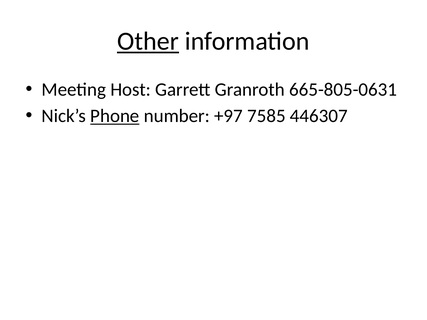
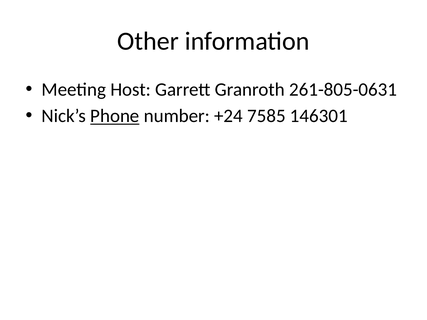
Other underline: present -> none (148, 41)
665-805-0631: 665-805-0631 -> 261-805-0631 (343, 90)
+97: +97 -> +24 (229, 116)
446307: 446307 -> 146301 (319, 116)
